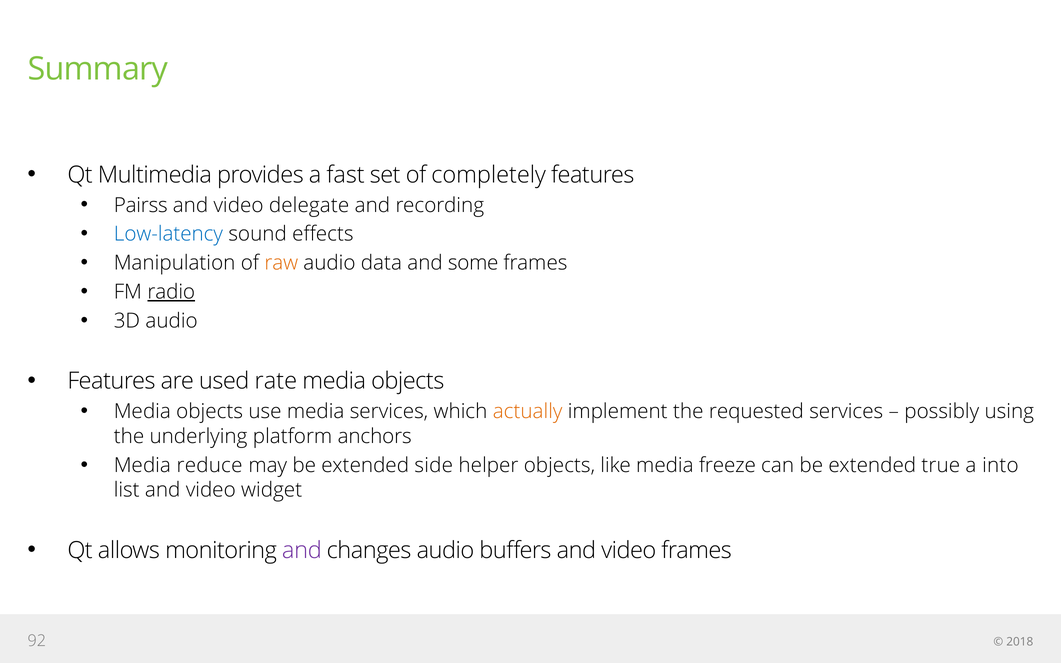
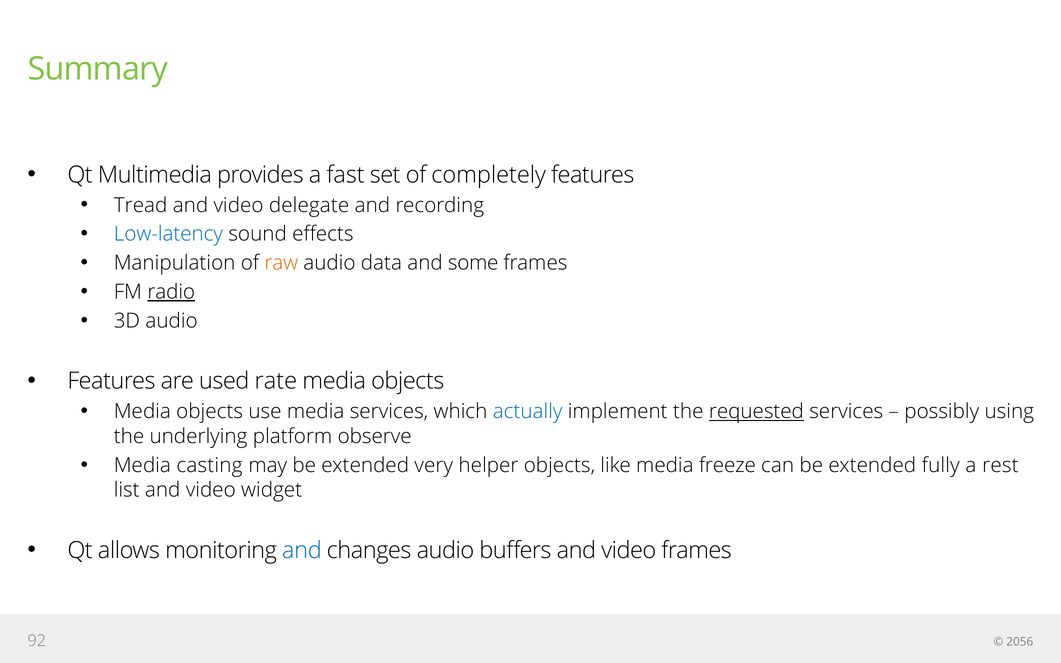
Pairss: Pairss -> Tread (141, 205)
actually colour: orange -> blue (528, 412)
requested underline: none -> present (756, 412)
anchors: anchors -> observe (375, 437)
reduce: reduce -> casting (209, 465)
side: side -> very (434, 465)
true: true -> fully (941, 465)
into: into -> rest (1000, 465)
and colour: purple -> blue (302, 551)
2018: 2018 -> 2056 (1020, 642)
